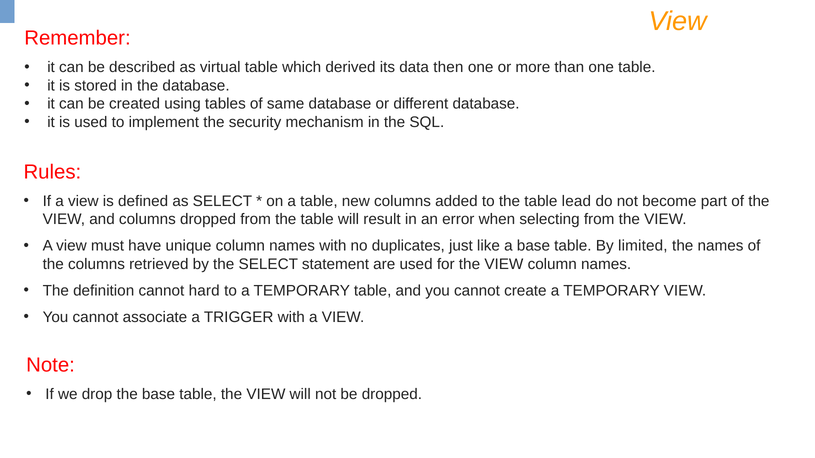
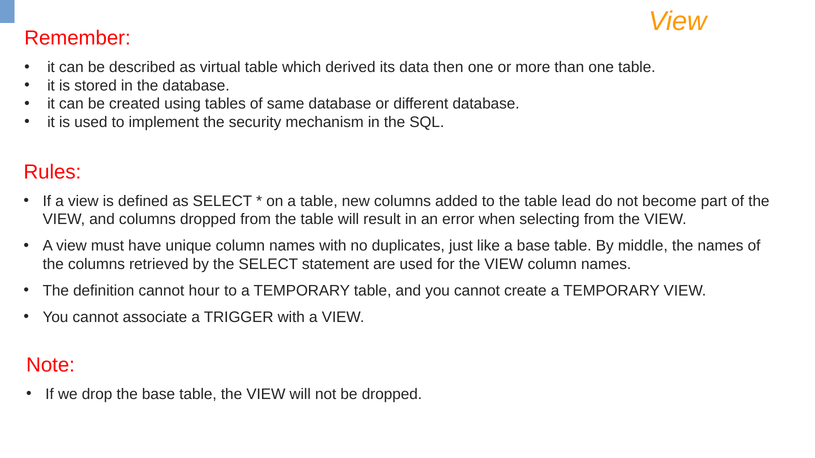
limited: limited -> middle (643, 246)
hard: hard -> hour (204, 291)
